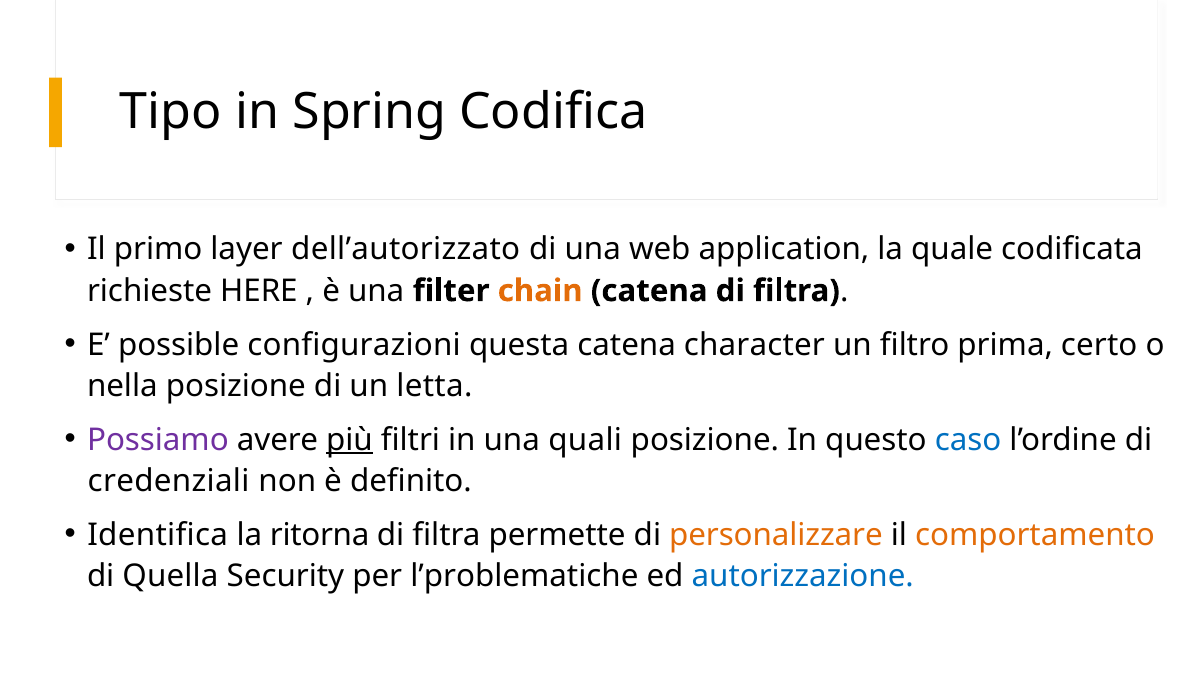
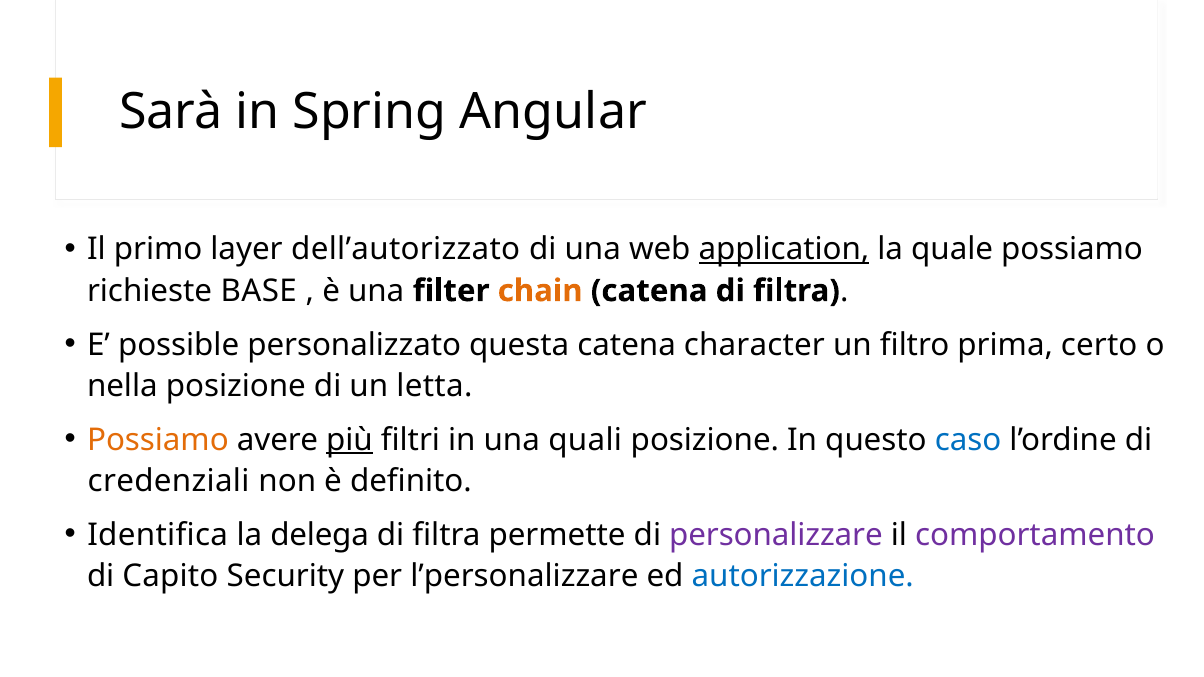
Tipo: Tipo -> Sarà (171, 112)
Codifica: Codifica -> Angular (553, 112)
application underline: none -> present (784, 250)
quale codificata: codificata -> possiamo (1072, 250)
HERE: HERE -> BASE (259, 291)
configurazioni: configurazioni -> personalizzato (354, 345)
Possiamo colour: purple -> orange (158, 440)
ritorna: ritorna -> delega (320, 535)
personalizzare colour: orange -> purple (776, 535)
comportamento colour: orange -> purple (1035, 535)
Quella: Quella -> Capito (170, 577)
l’problematiche: l’problematiche -> l’personalizzare (524, 577)
